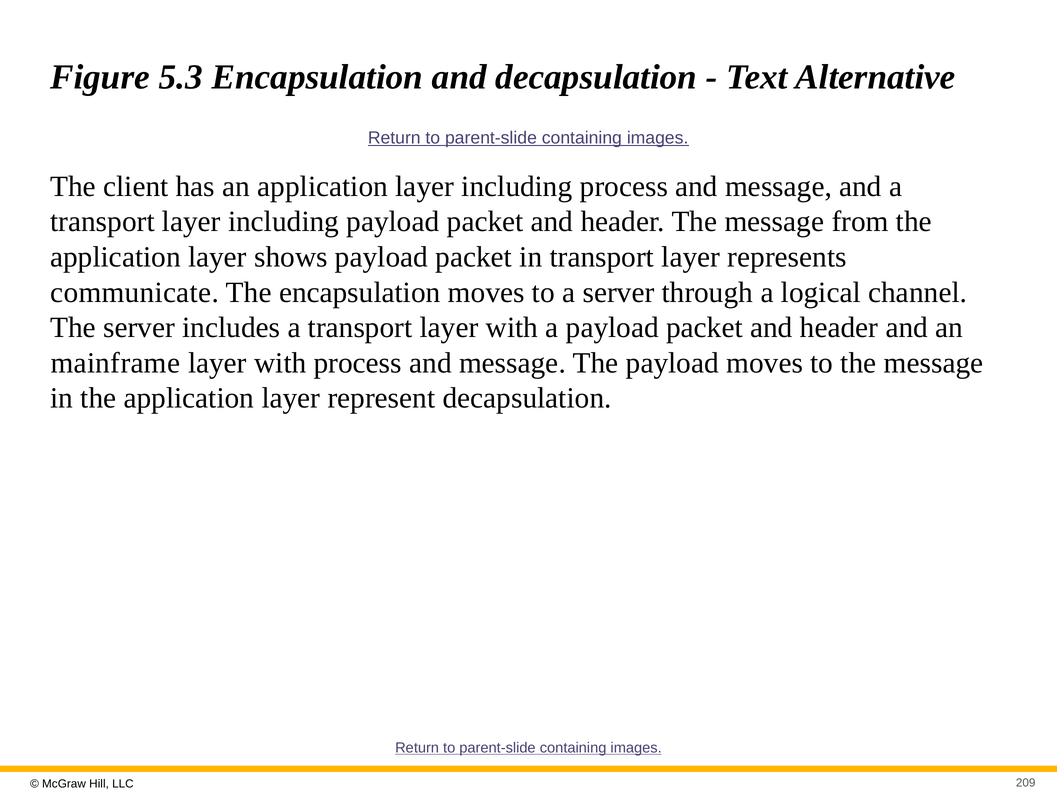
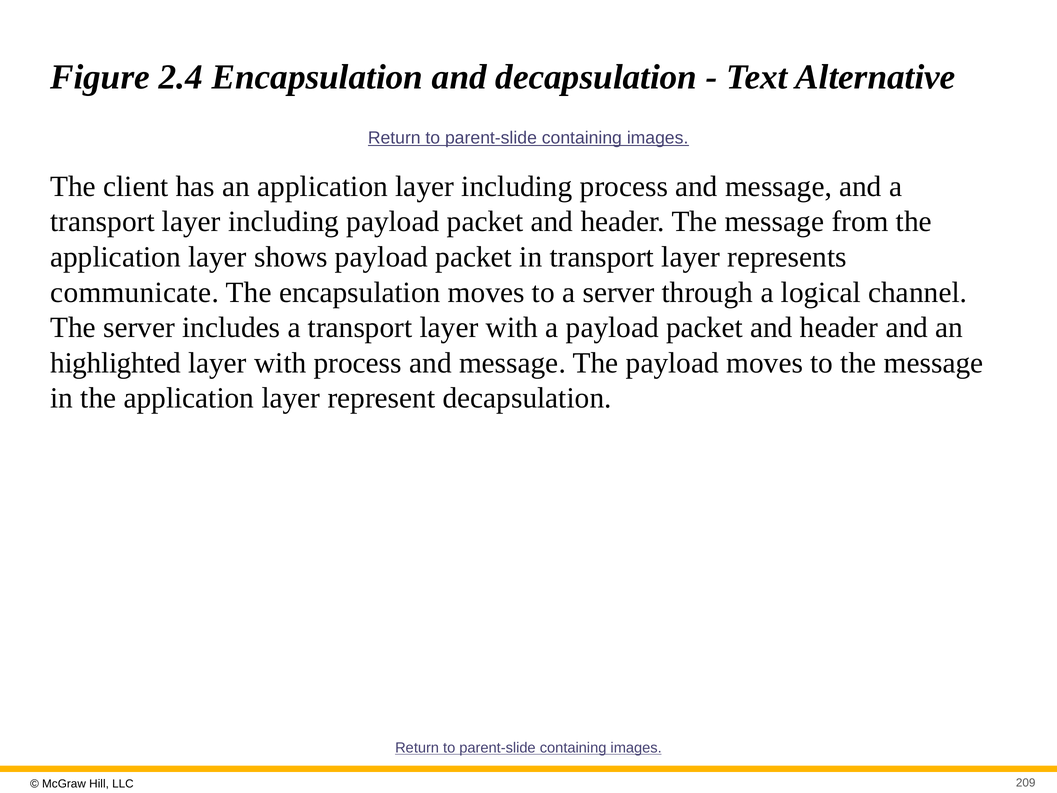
5.3: 5.3 -> 2.4 (181, 77)
mainframe: mainframe -> highlighted (116, 363)
